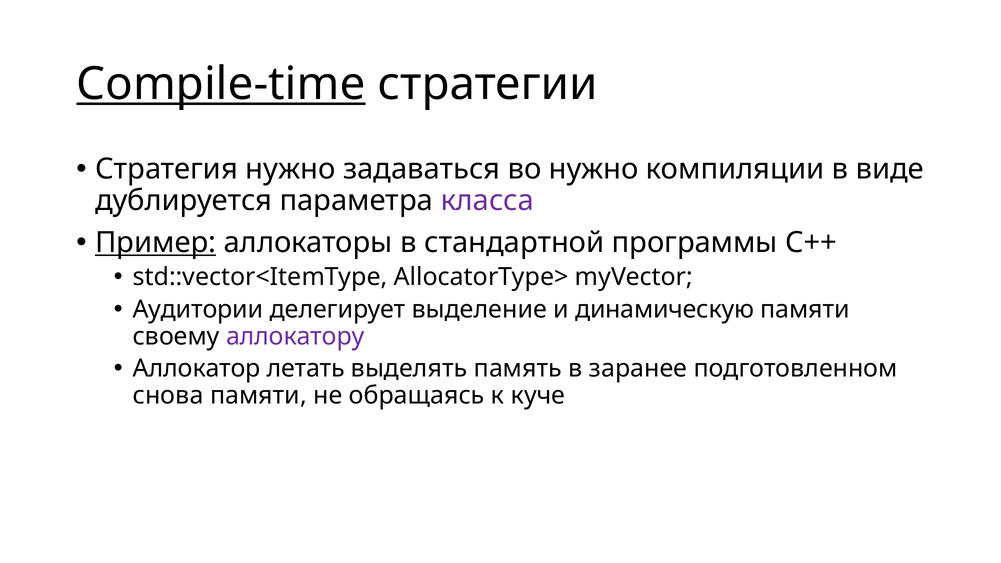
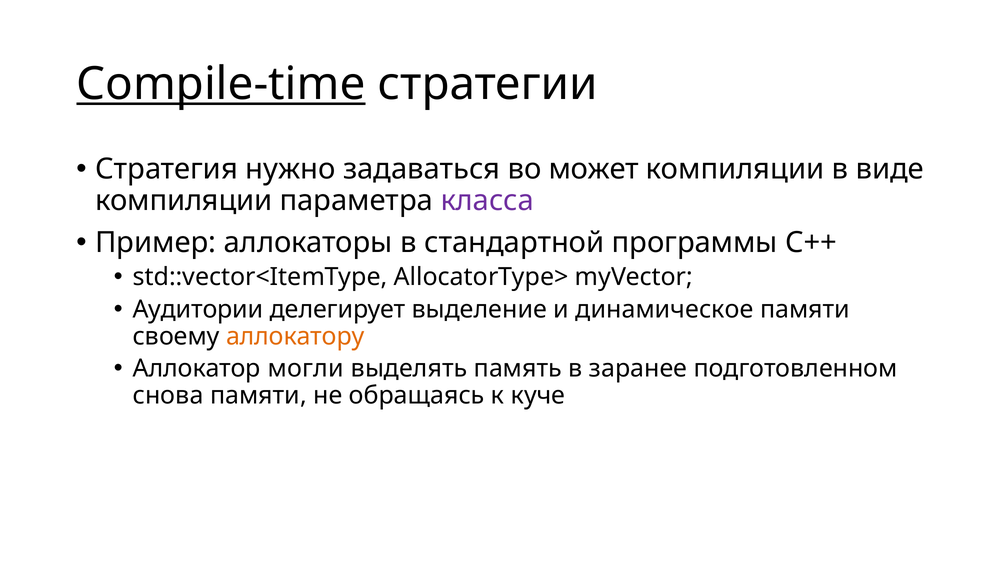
во нужно: нужно -> может (594, 169)
дублируется: дублируется -> компиляции (184, 201)
Пример underline: present -> none (156, 243)
динамическую: динамическую -> динамическое (664, 309)
аллокатору colour: purple -> orange (295, 336)
летать: летать -> могли (306, 369)
